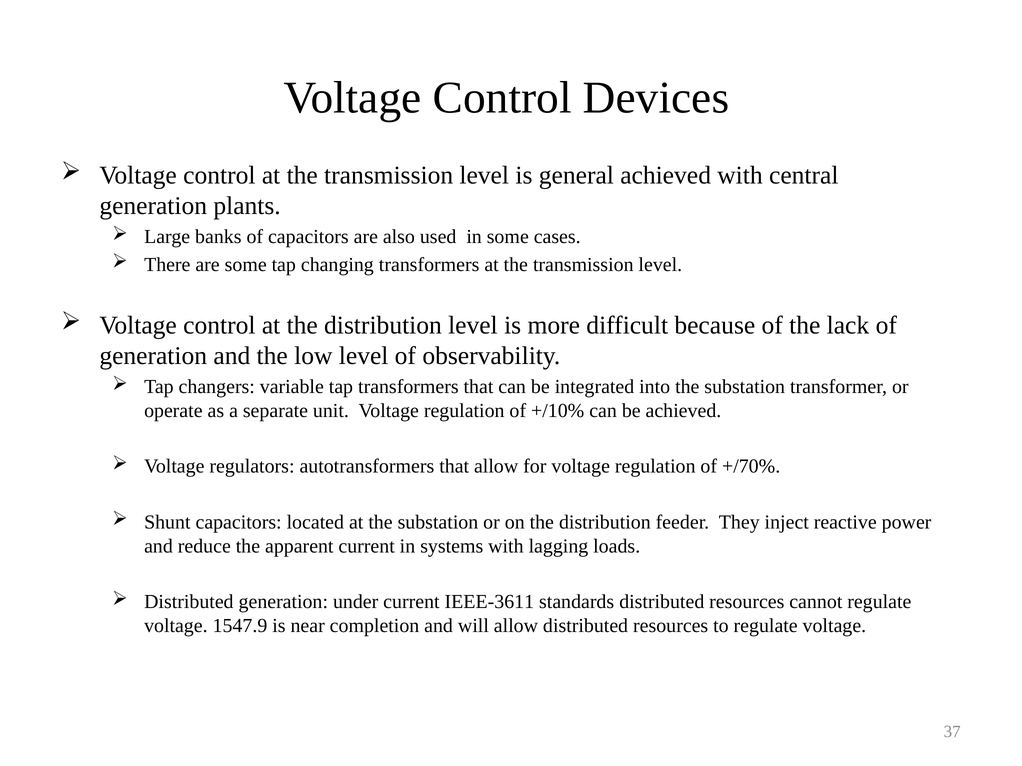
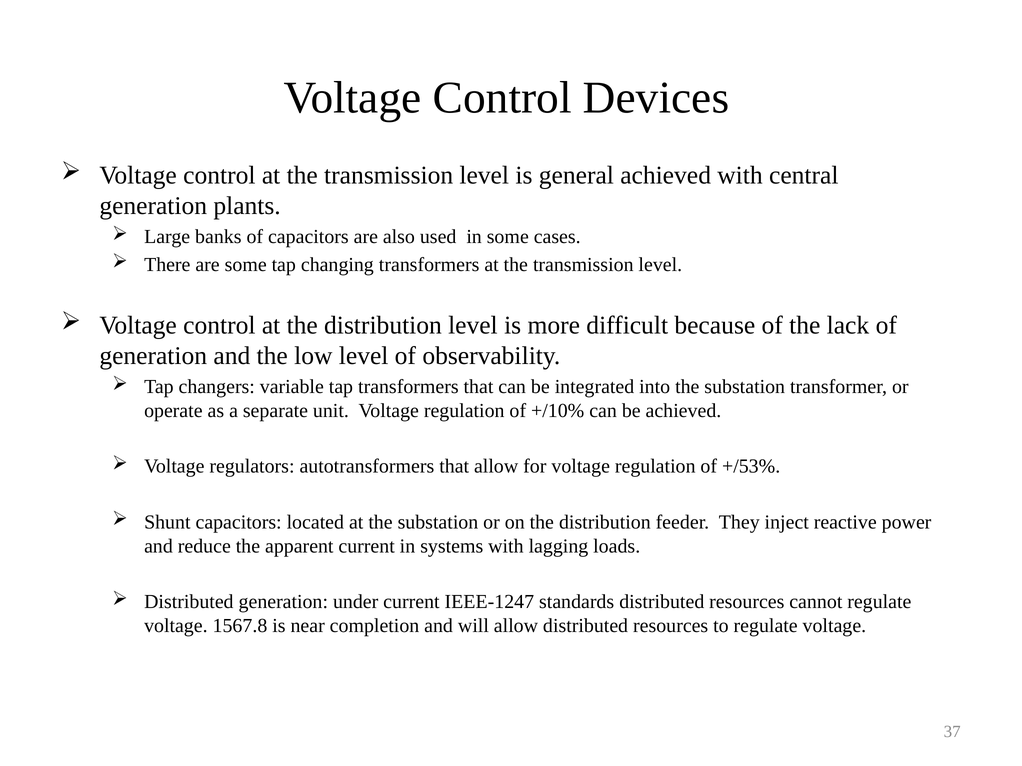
+/70%: +/70% -> +/53% (751, 467)
IEEE-3611: IEEE-3611 -> IEEE-1247 (489, 602)
1547.9: 1547.9 -> 1567.8 (240, 626)
